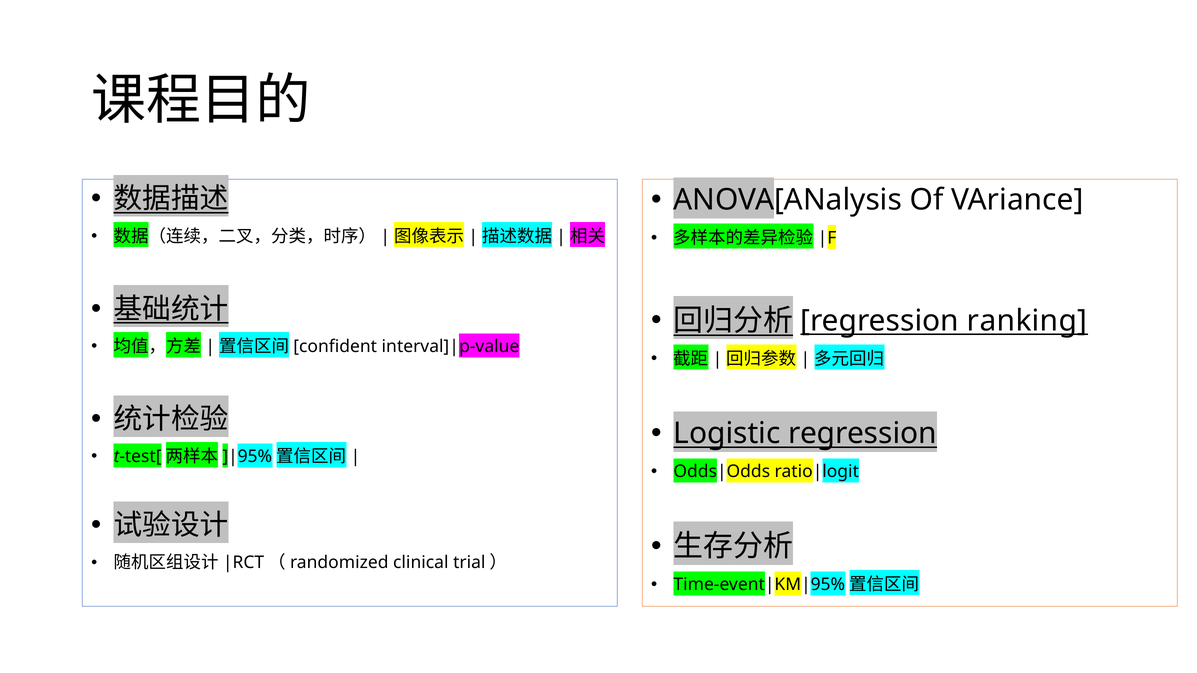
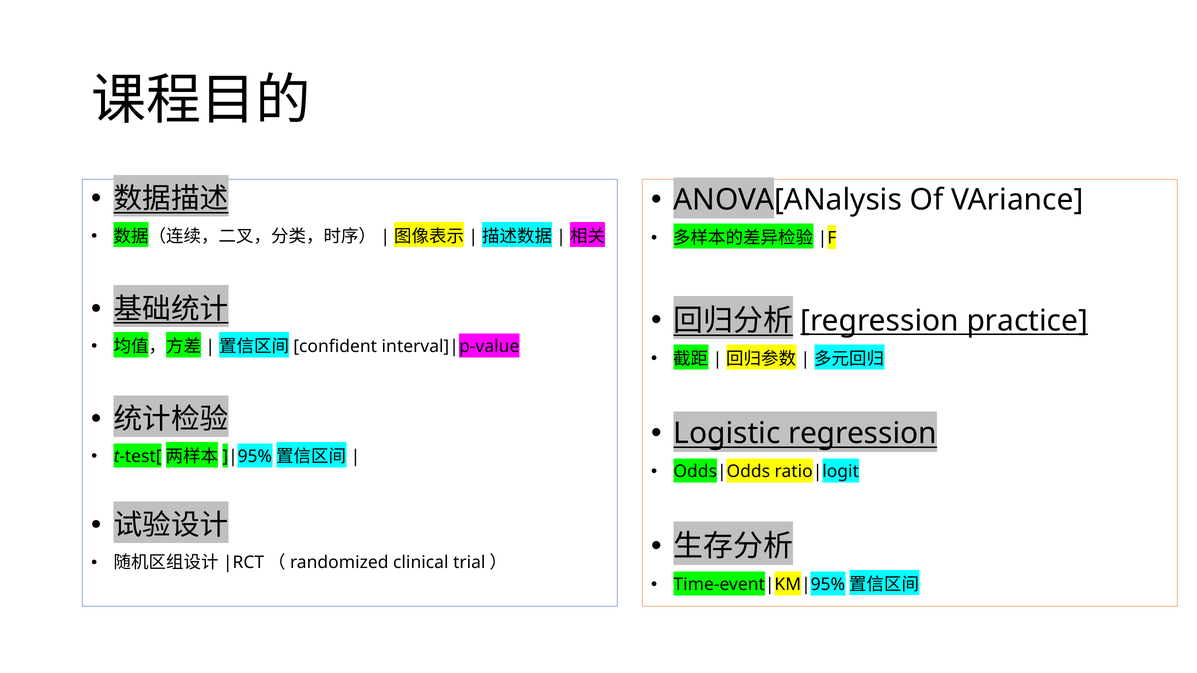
ranking: ranking -> practice (1027, 321)
